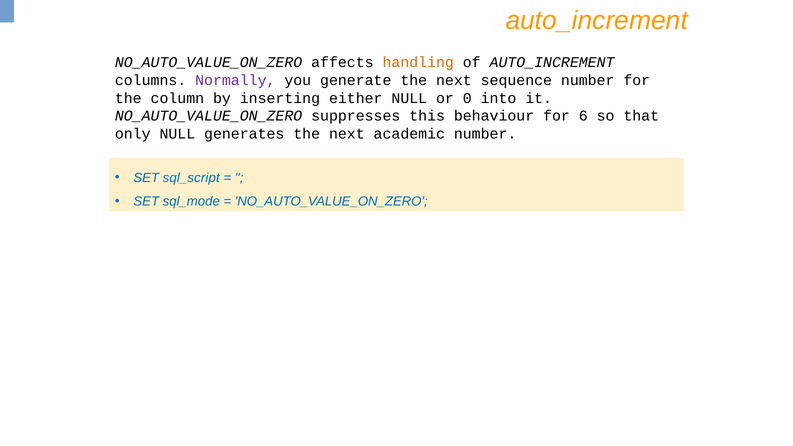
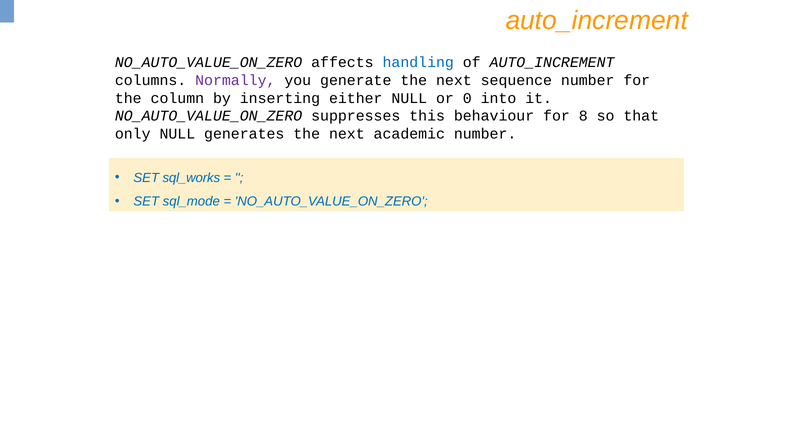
handling colour: orange -> blue (418, 62)
6: 6 -> 8 (583, 116)
sql_script: sql_script -> sql_works (191, 178)
